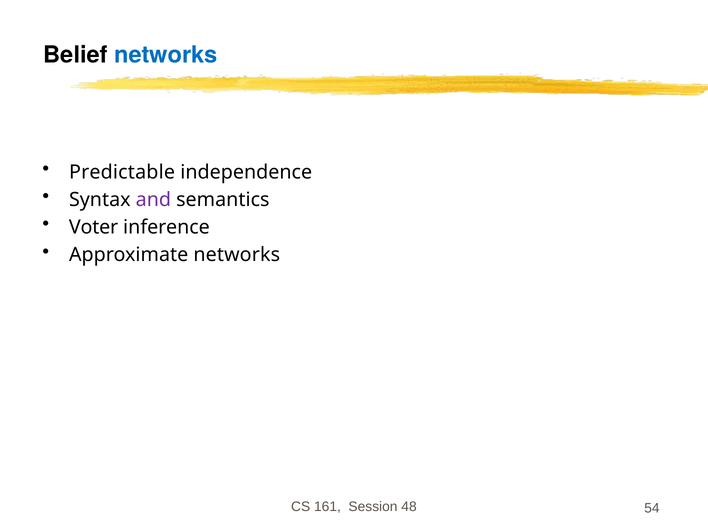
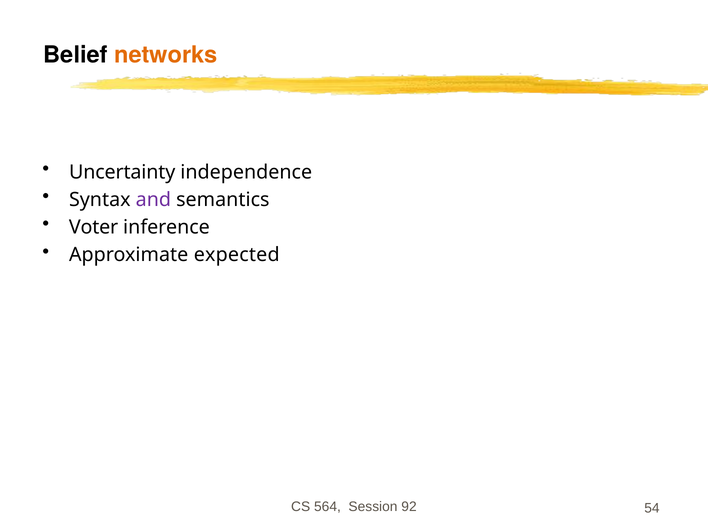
networks colour: blue -> orange (166, 55)
Predictable: Predictable -> Uncertainty (122, 172)
Approximate networks: networks -> expected (237, 255)
161: 161 -> 564 (327, 507)
48: 48 -> 92 (409, 507)
